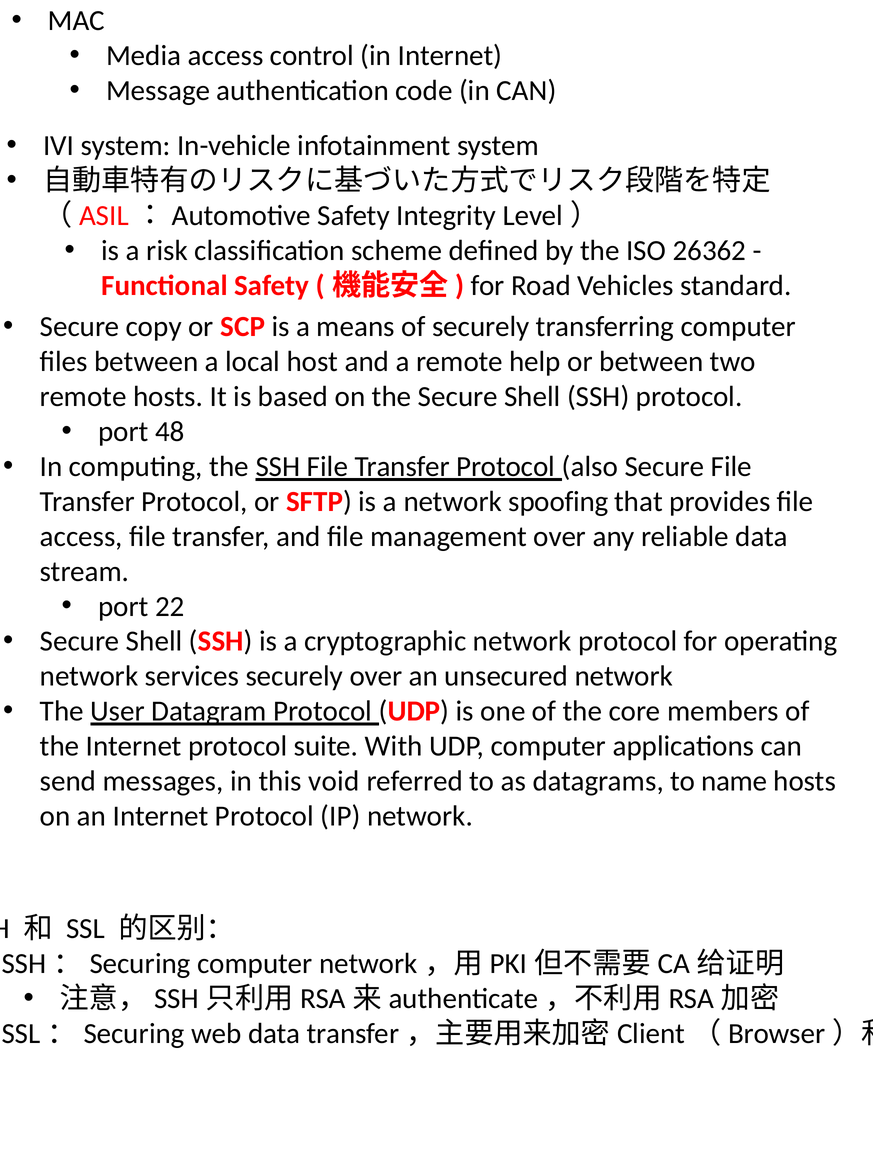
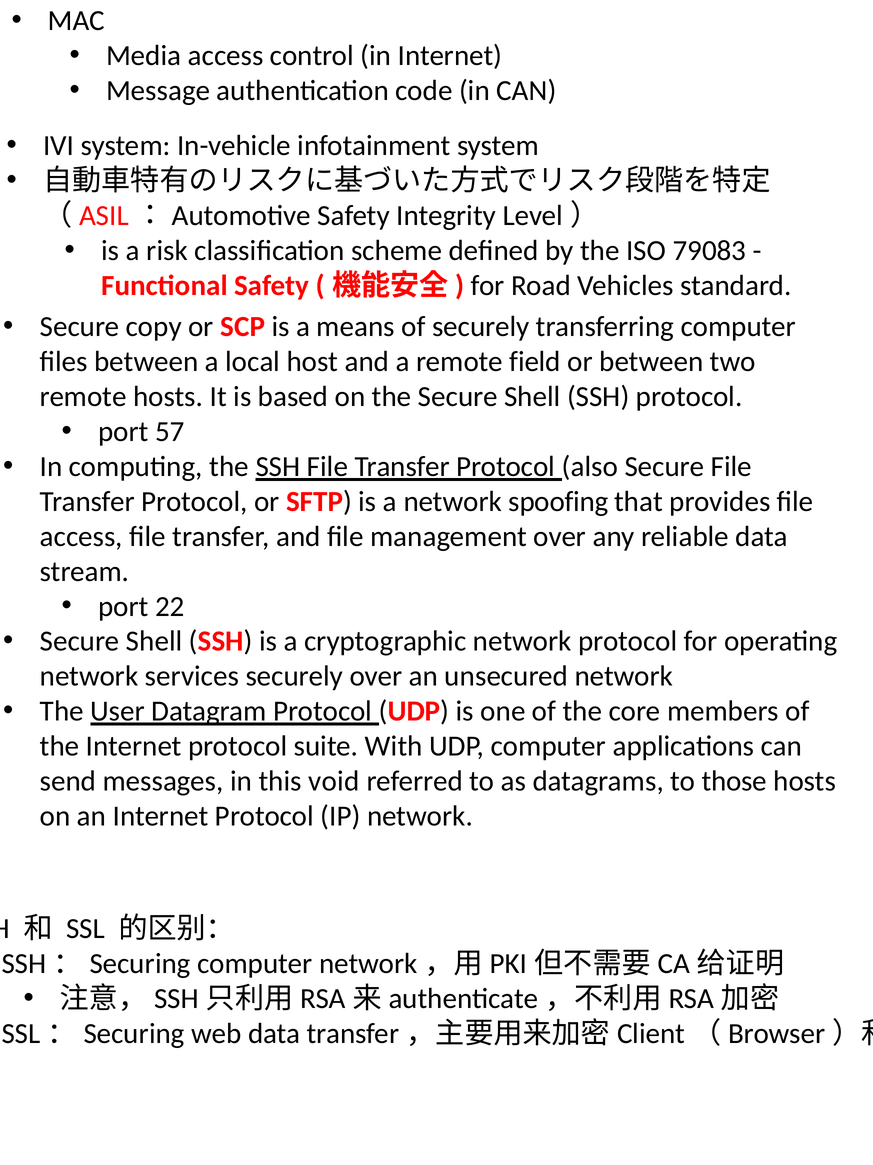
26362: 26362 -> 79083 (709, 250)
help: help -> field (535, 361)
48: 48 -> 57 (170, 431)
name: name -> those (734, 780)
